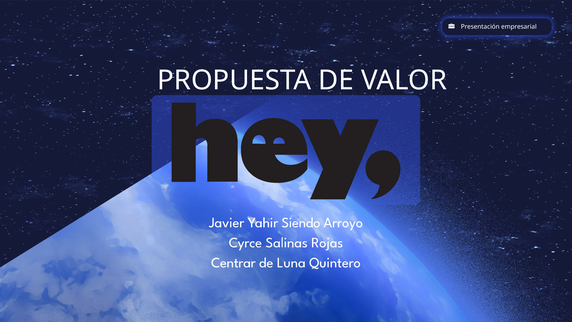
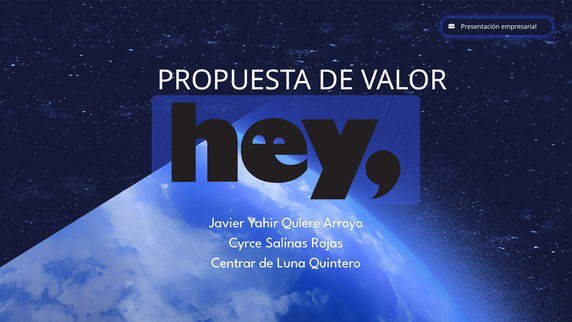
Siendo: Siendo -> Quiere (301, 222)
